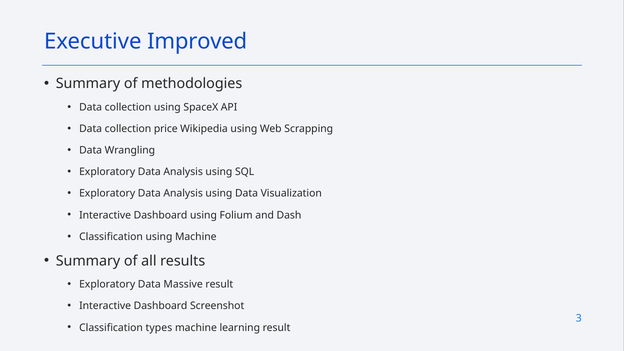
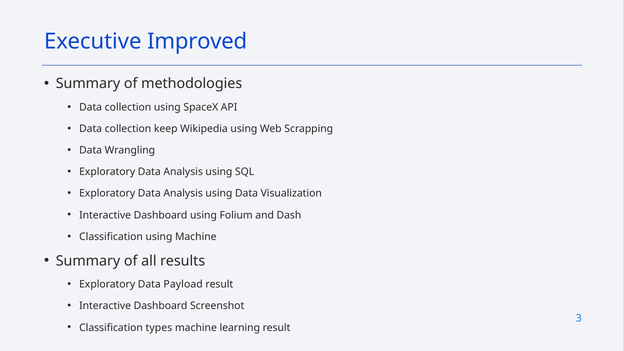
price: price -> keep (166, 129)
Massive: Massive -> Payload (183, 284)
